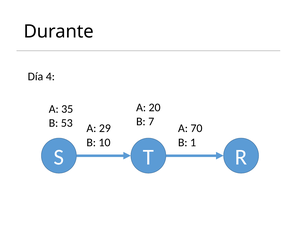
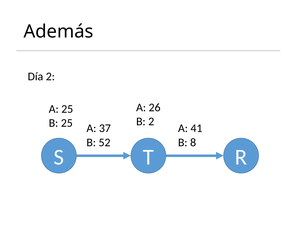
Durante: Durante -> Además (59, 31)
Día 4: 4 -> 2 (50, 76)
20: 20 -> 26 (155, 107)
A 35: 35 -> 25 (67, 109)
B 7: 7 -> 2 (151, 121)
B 53: 53 -> 25 (67, 123)
29: 29 -> 37 (105, 128)
70: 70 -> 41 (196, 128)
10: 10 -> 52 (105, 142)
1: 1 -> 8 (193, 142)
